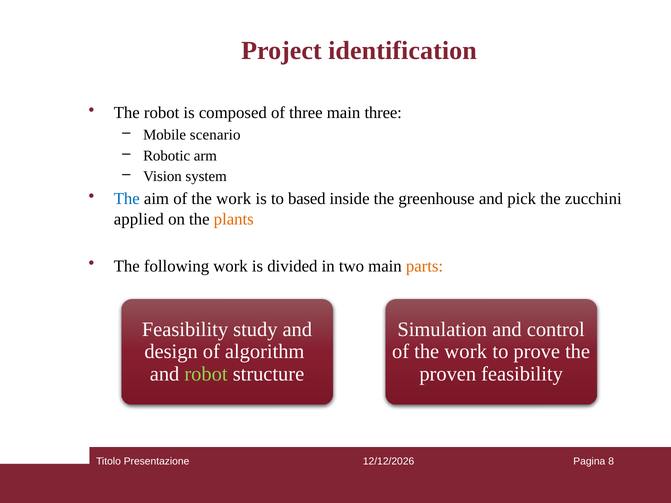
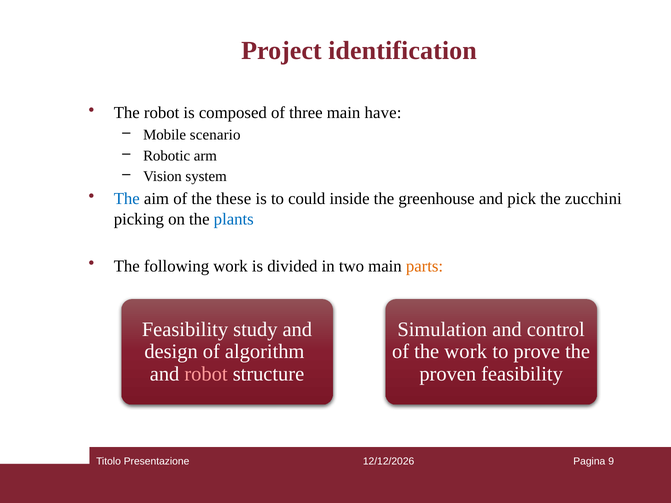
main three: three -> have (383, 113)
aim of the work: work -> these (234, 199)
based: based -> could (307, 199)
applied: applied -> picking (139, 219)
plants colour: orange -> blue (234, 219)
robot colour: light green -> pink (206, 374)
8: 8 -> 9 (611, 461)
